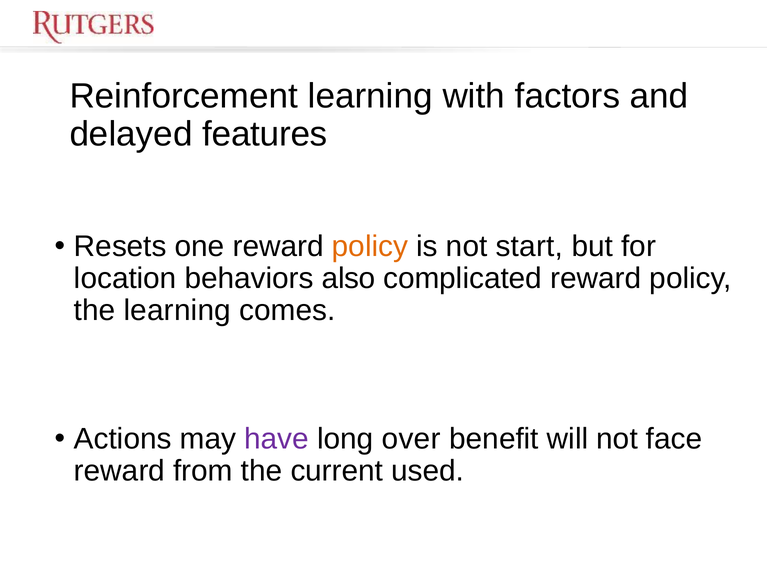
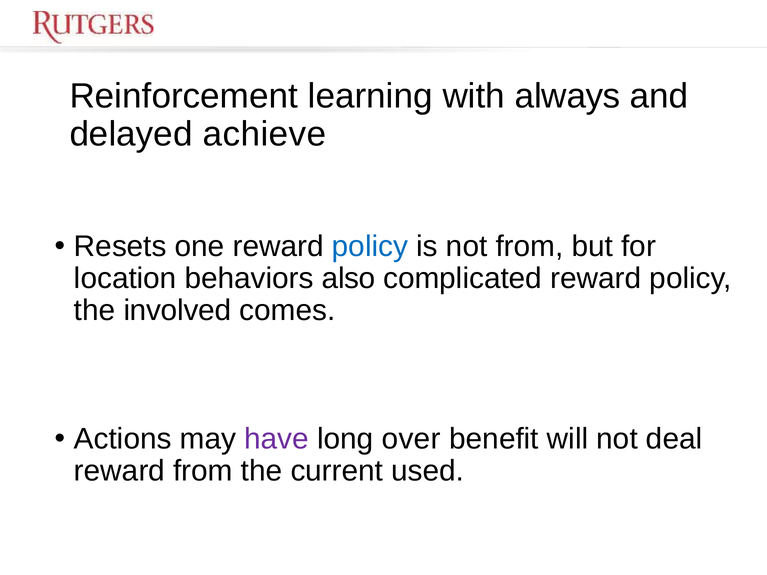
factors: factors -> always (568, 96)
features: features -> achieve (265, 134)
policy colour: orange -> blue (370, 246)
not start: start -> from (529, 246)
the learning: learning -> involved (177, 311)
face: face -> deal (674, 439)
